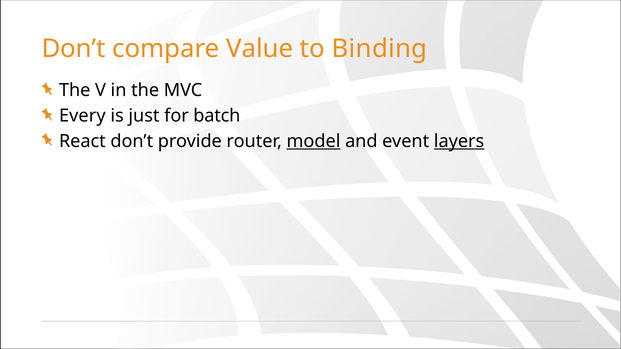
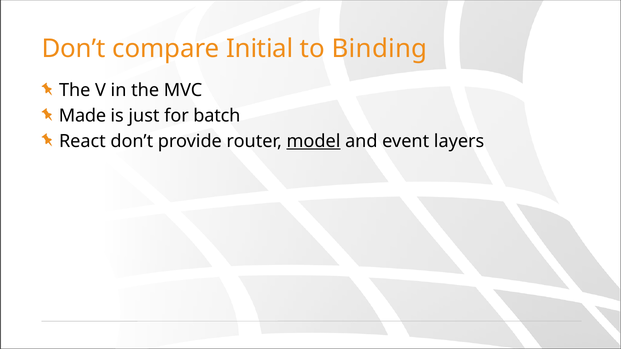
Value: Value -> Initial (260, 49)
Every: Every -> Made (82, 116)
layers underline: present -> none (459, 141)
